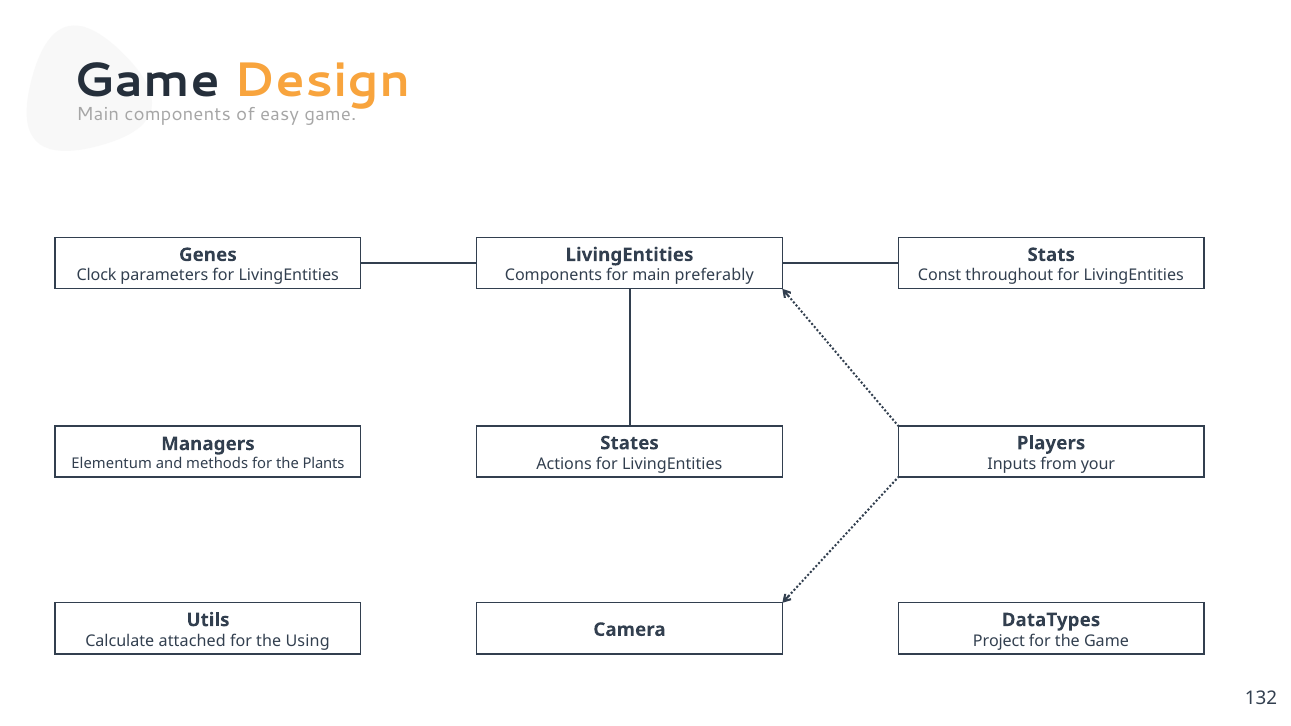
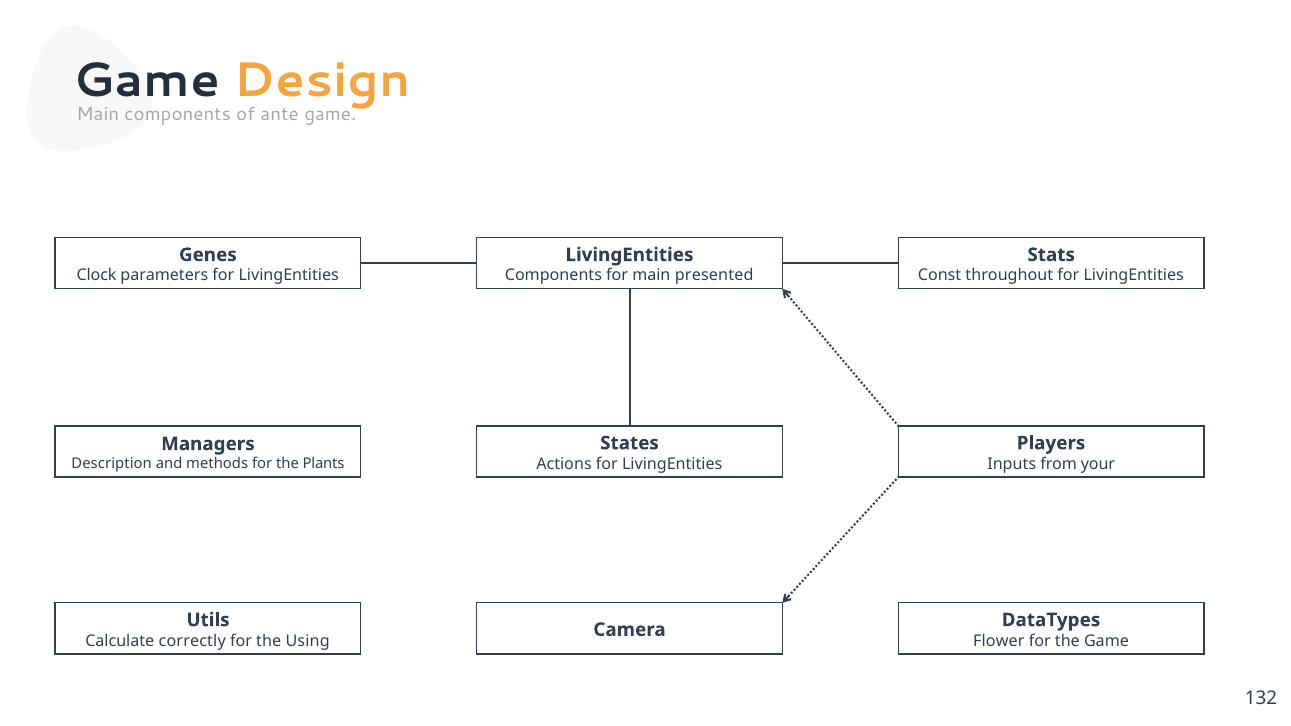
easy: easy -> ante (279, 115)
preferably: preferably -> presented (714, 276)
Elementum: Elementum -> Description (112, 464)
attached: attached -> correctly (192, 641)
Project: Project -> Flower (999, 641)
